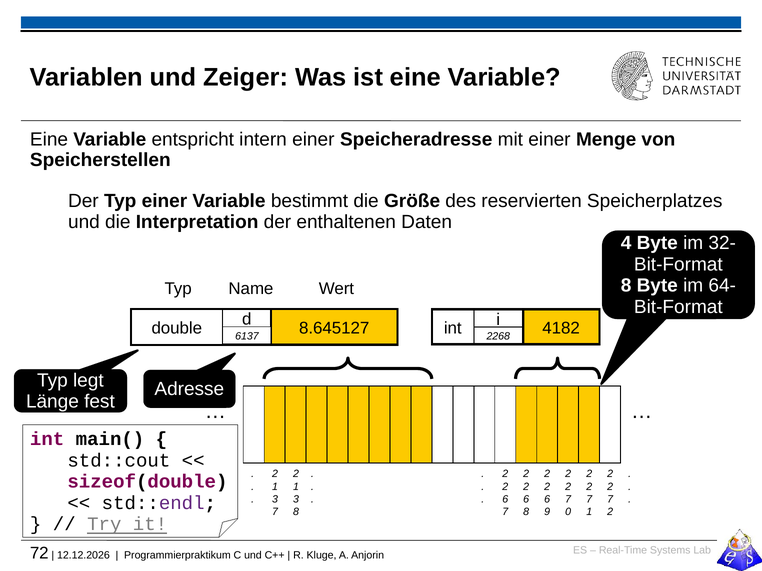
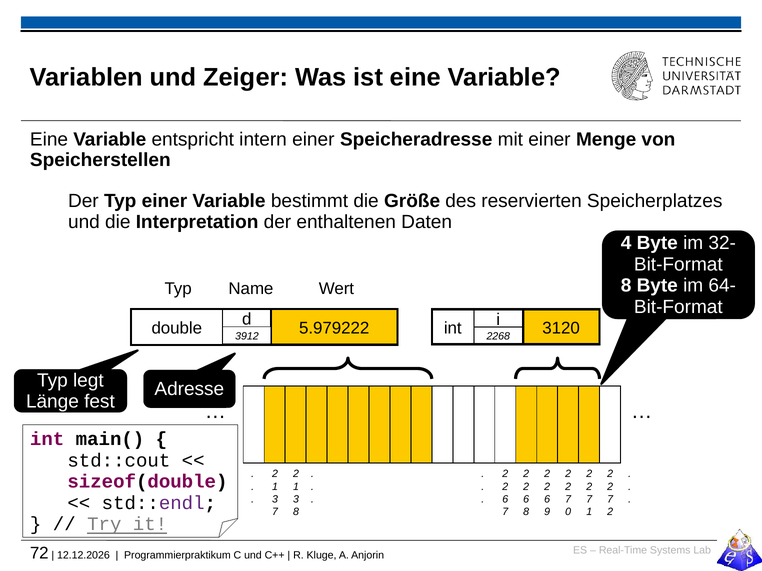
8.645127: 8.645127 -> 5.979222 (334, 328)
4182: 4182 -> 3120 (561, 328)
6137: 6137 -> 3912 (247, 336)
